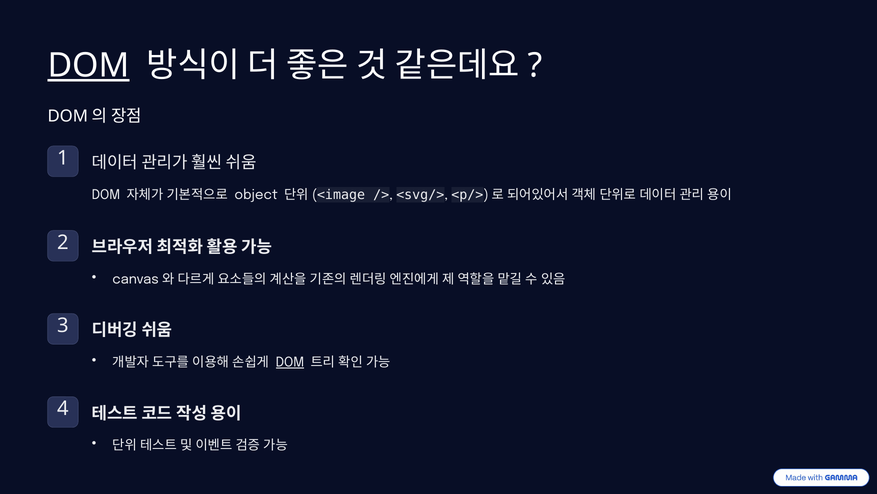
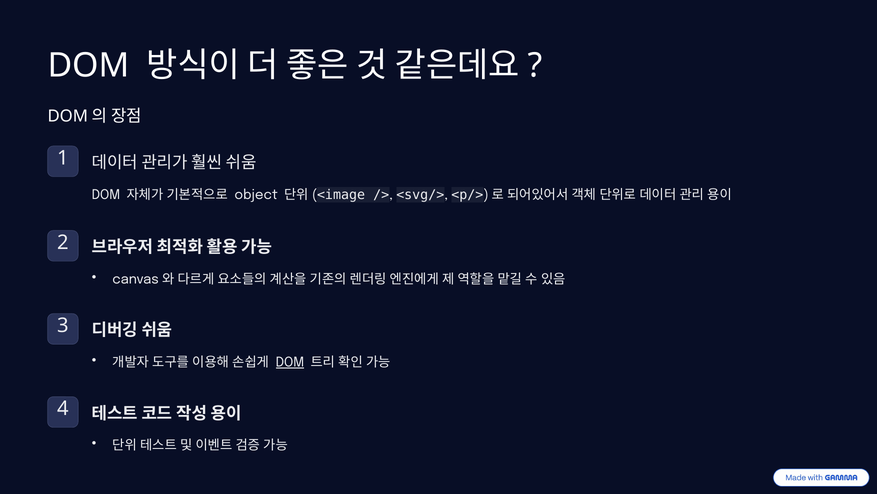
DOM underline: present -> none (89, 66)
